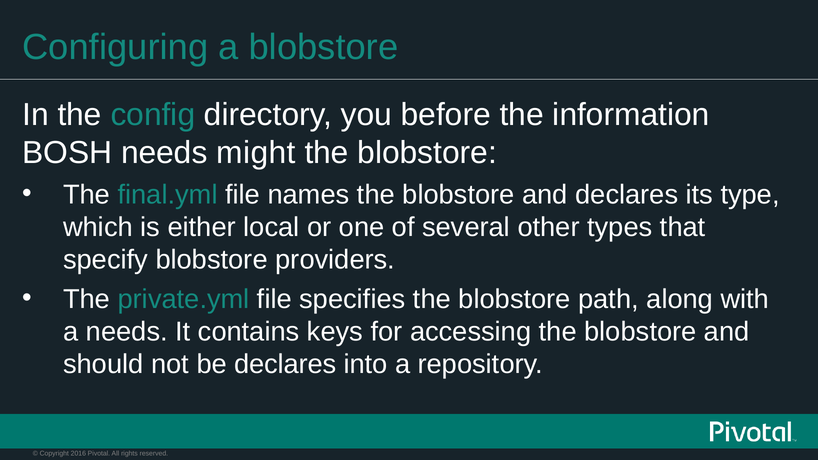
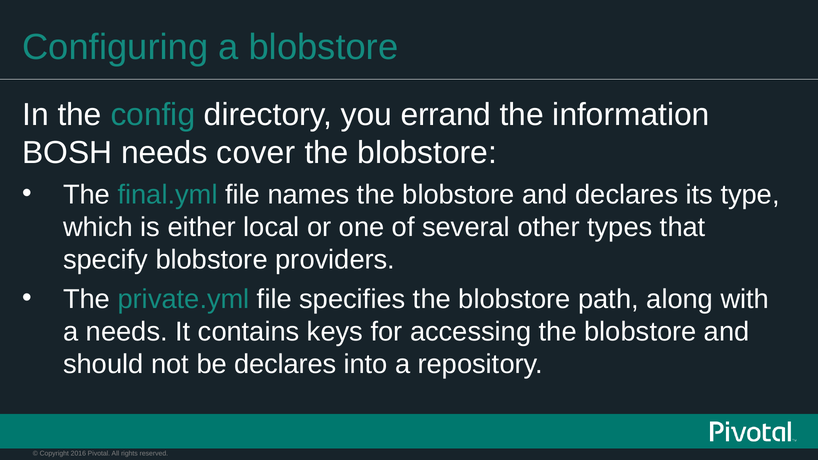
before: before -> errand (446, 115)
might: might -> cover (256, 153)
